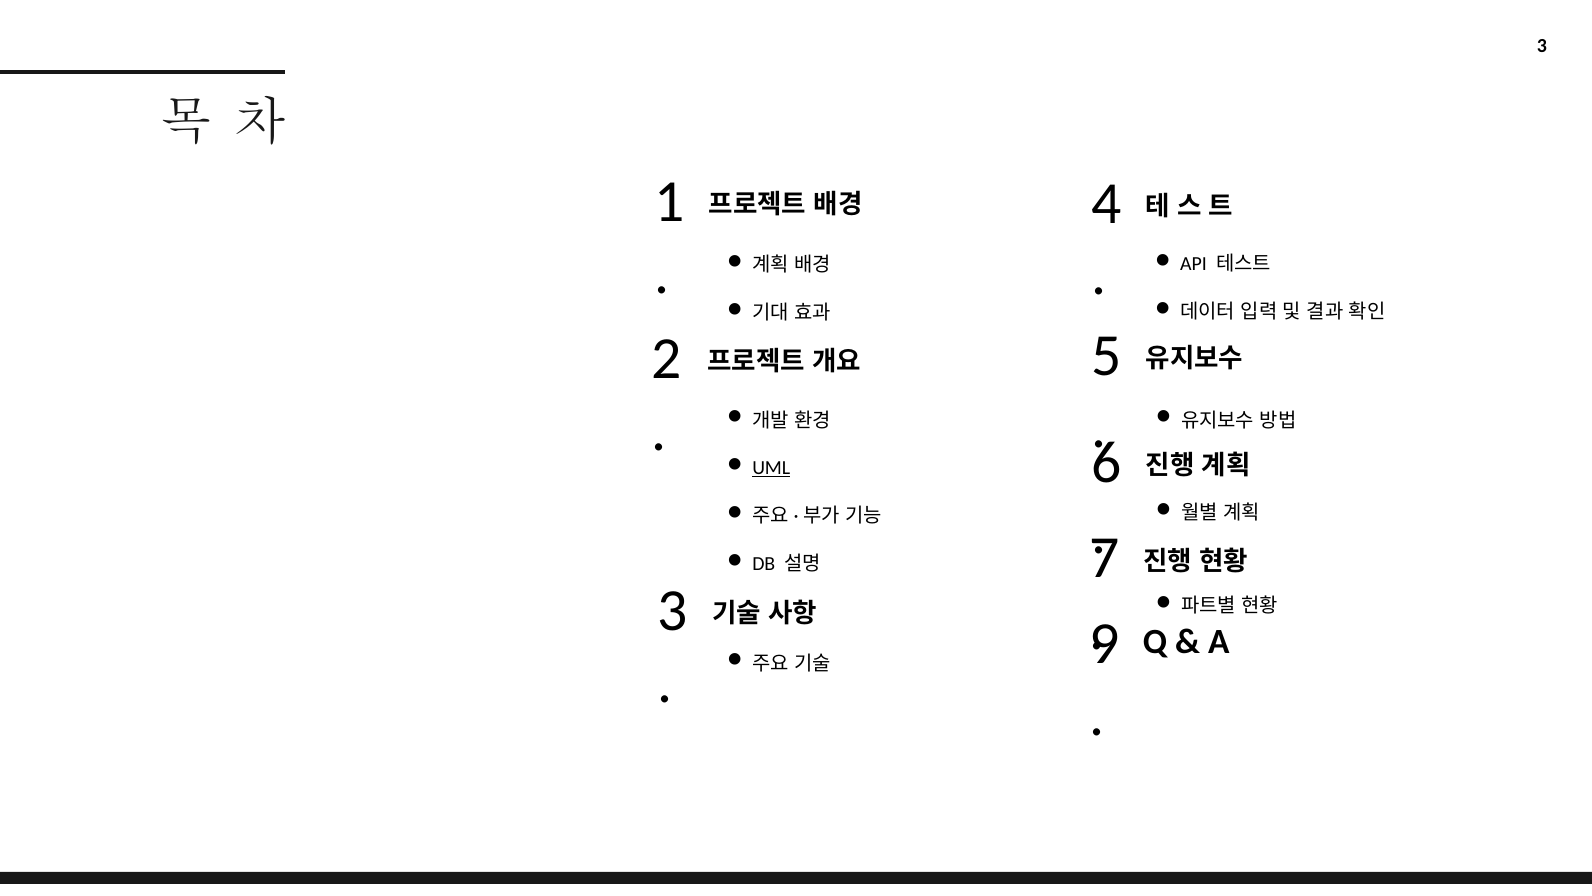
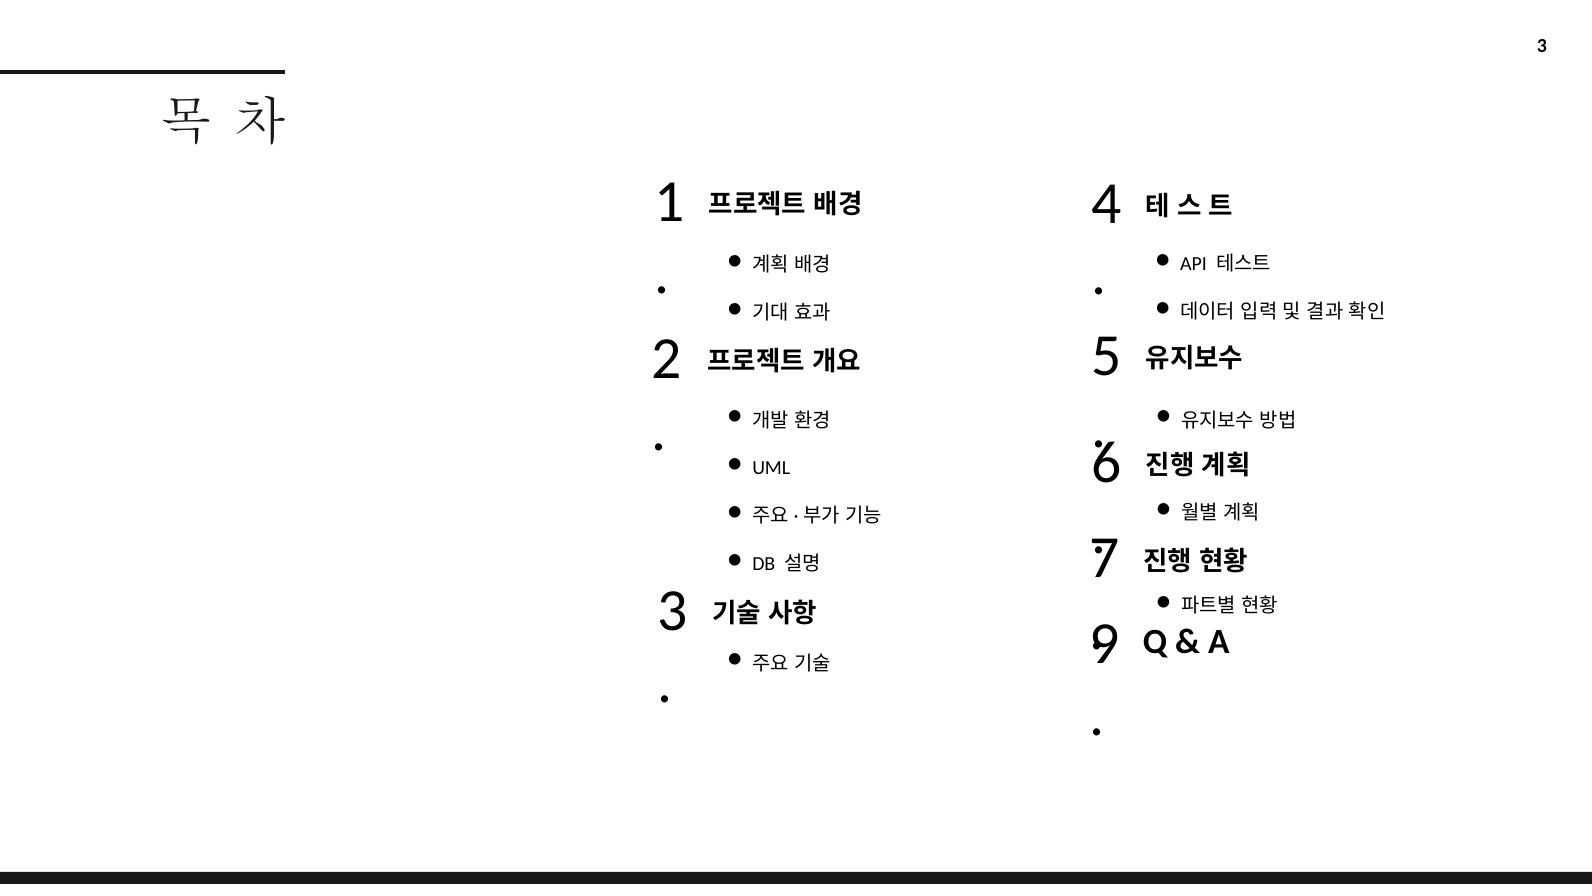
UML underline: present -> none (771, 468)
